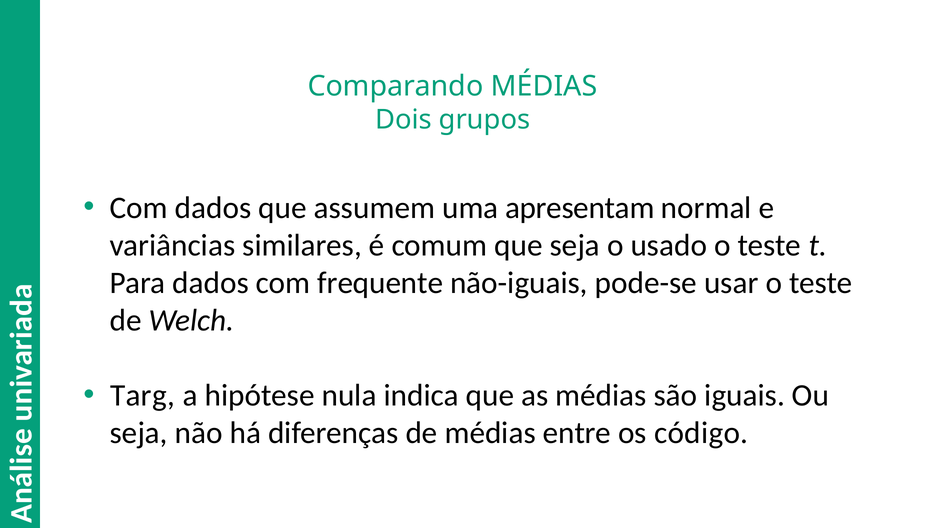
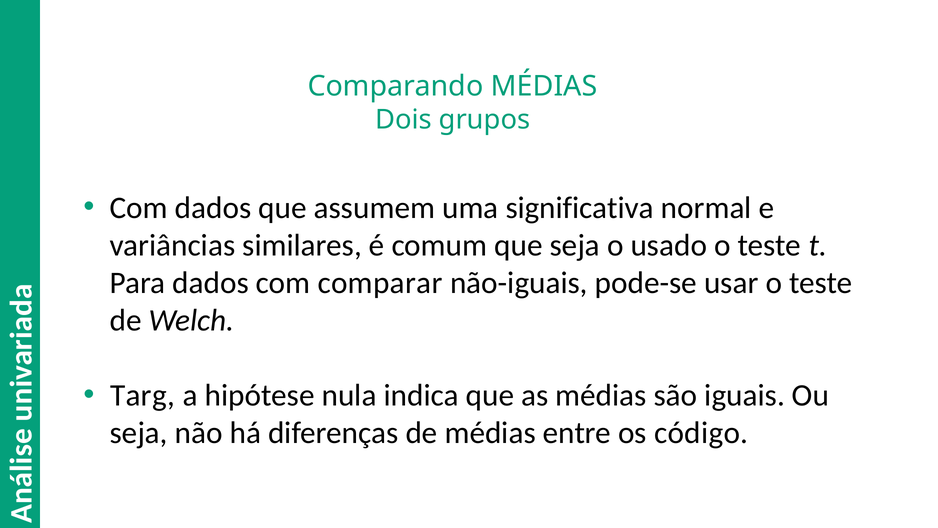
apresentam: apresentam -> significativa (580, 208)
frequente: frequente -> comparar (380, 283)
